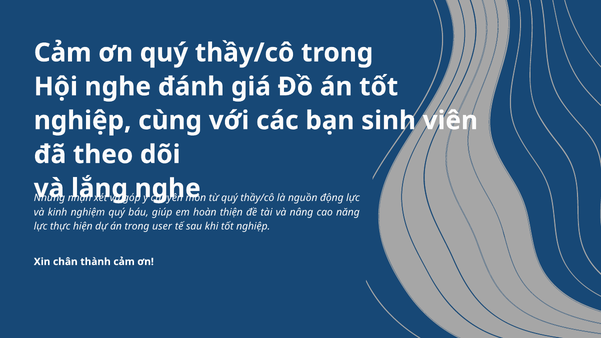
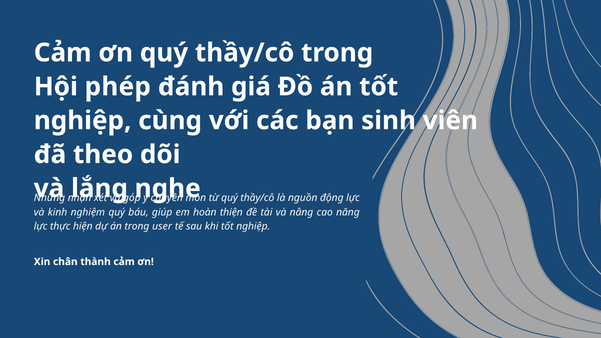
Hội nghe: nghe -> phép (118, 87)
